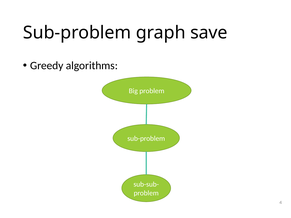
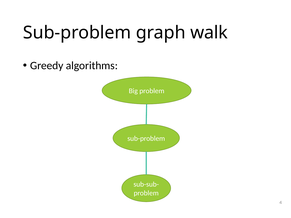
save: save -> walk (209, 33)
